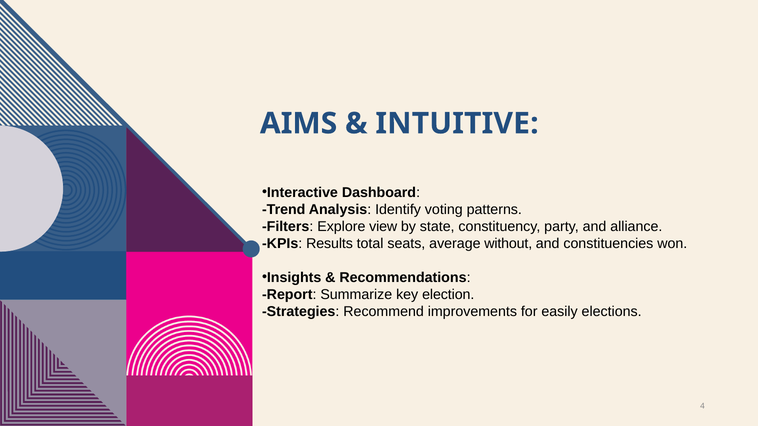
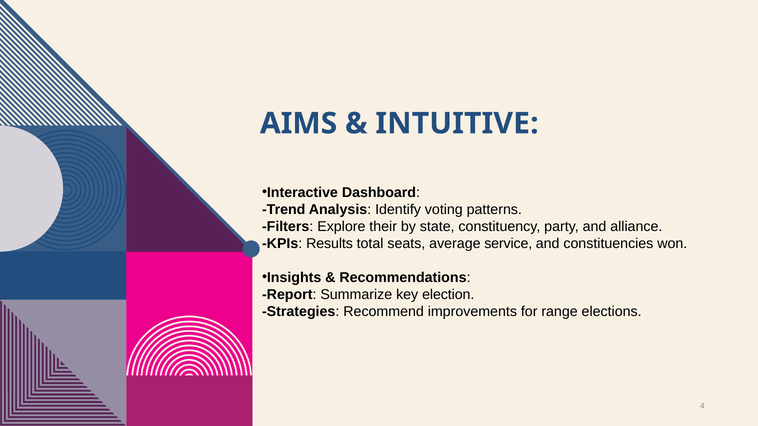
view: view -> their (383, 227)
without: without -> service (508, 244)
easily: easily -> range (560, 312)
